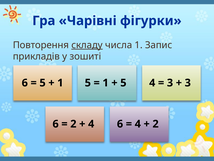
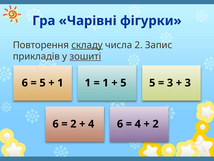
числа 1: 1 -> 2 (139, 45)
зошиті underline: none -> present (85, 56)
5: 5 -> 1 (88, 83)
4: 4 -> 5 (152, 83)
